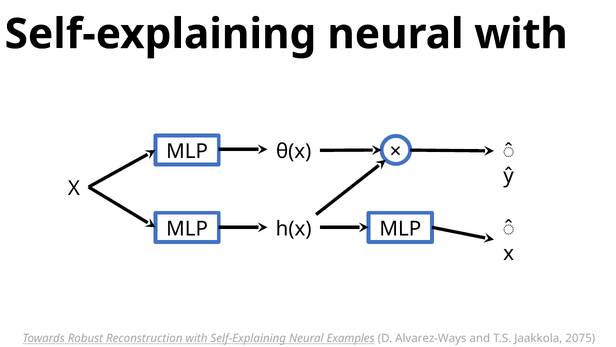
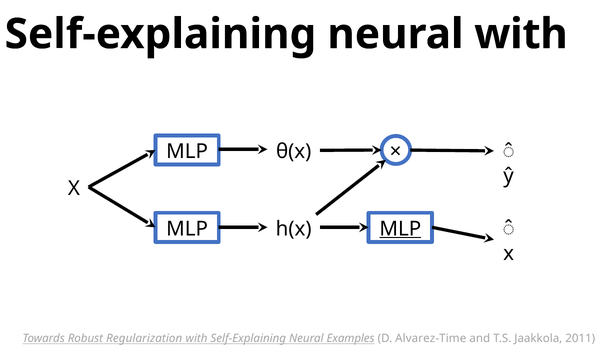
MLP underline: none -> present (400, 228)
Reconstruction: Reconstruction -> Regularization (144, 338)
Alvarez-Ways: Alvarez-Ways -> Alvarez-Time (431, 338)
2075: 2075 -> 2011 (580, 338)
